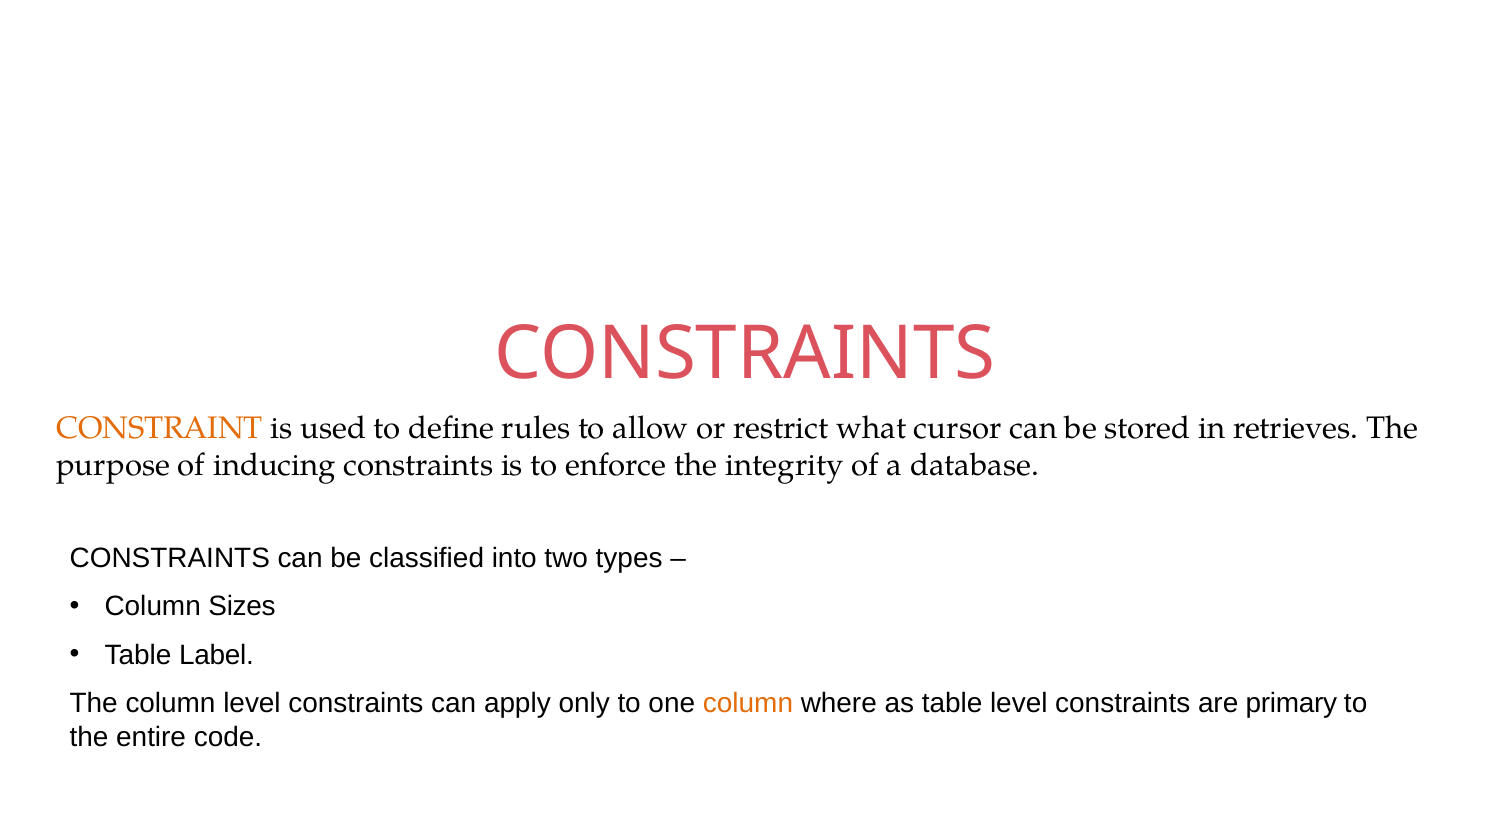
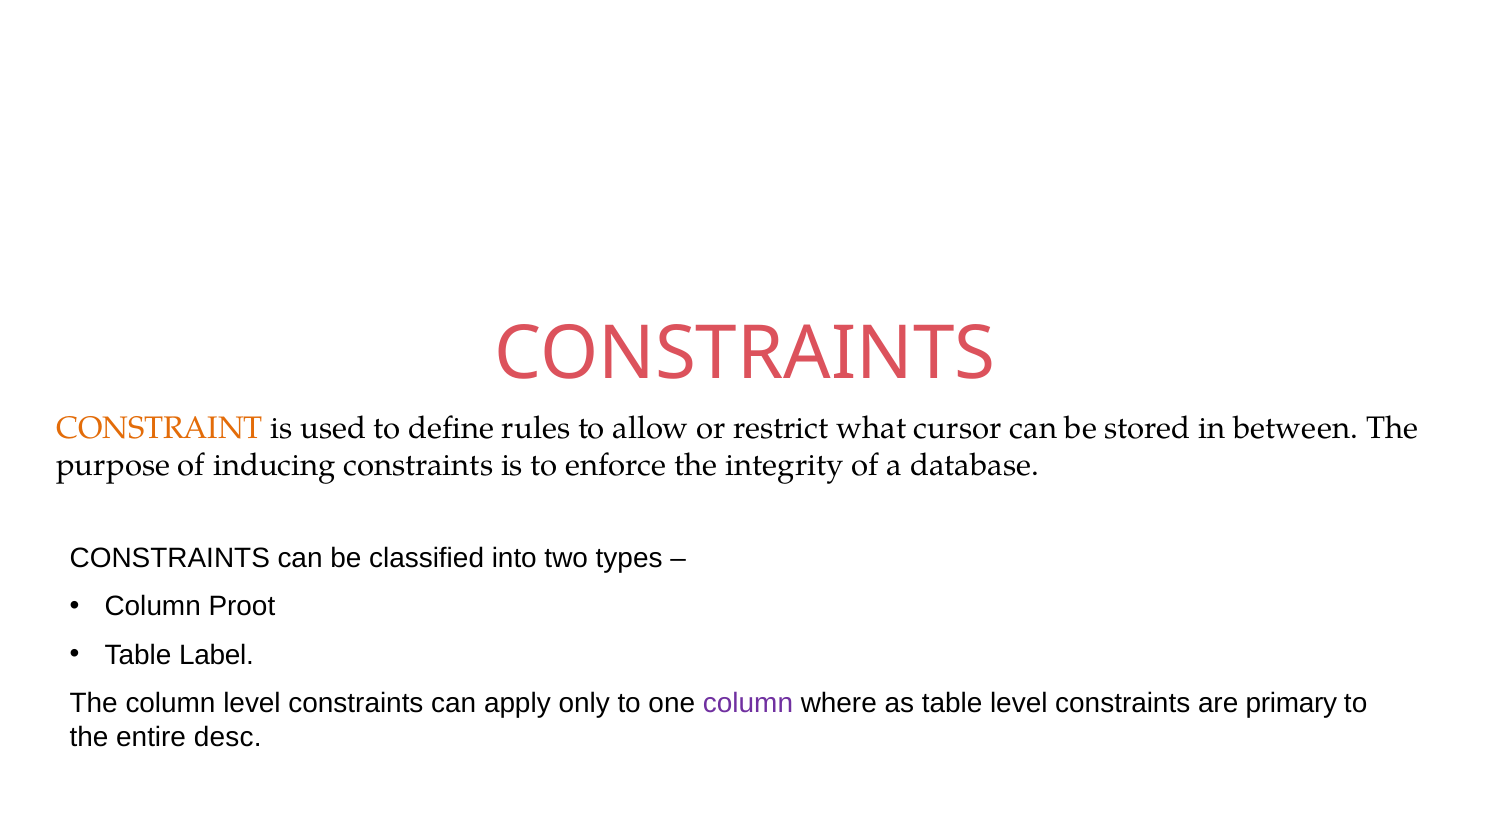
retrieves: retrieves -> between (1296, 428)
Sizes: Sizes -> Proot (242, 606)
column colour: orange -> purple (748, 703)
code: code -> desc (228, 737)
